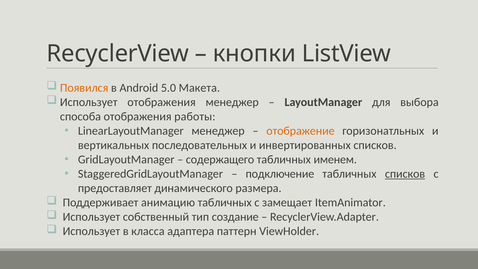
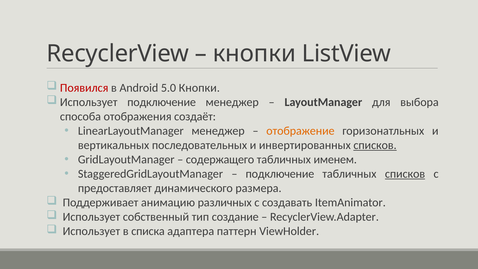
Появился colour: orange -> red (84, 88)
5.0 Макета: Макета -> Кнопки (199, 88)
Использует отображения: отображения -> подключение (162, 102)
работы: работы -> создаёт (195, 117)
списков underline: none -> present (375, 145)
анимацию табличных: табличных -> различных (225, 203)
замещает: замещает -> создавать (287, 203)
класса: класса -> списка (148, 231)
